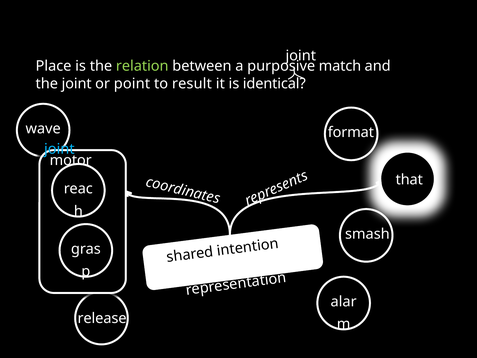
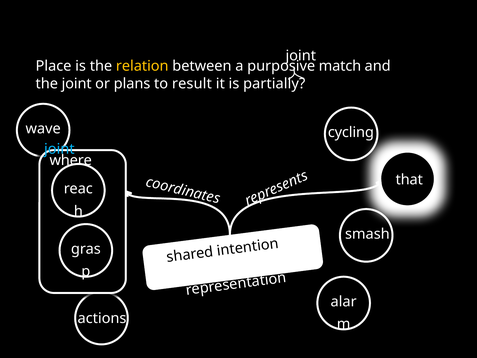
relation colour: light green -> yellow (142, 66)
point: point -> plans (132, 84)
identical: identical -> partially (274, 84)
format: format -> cycling (351, 132)
motor: motor -> where (71, 160)
release: release -> actions (102, 318)
